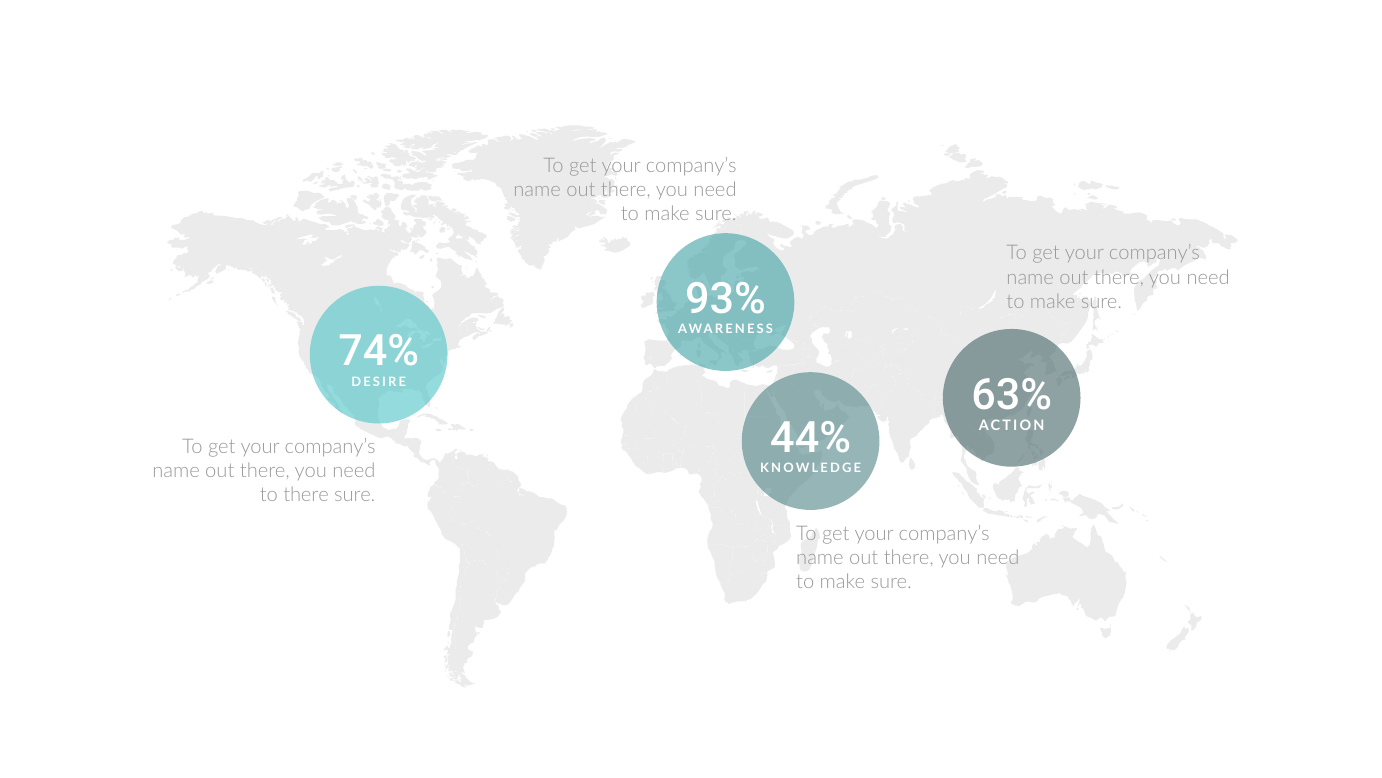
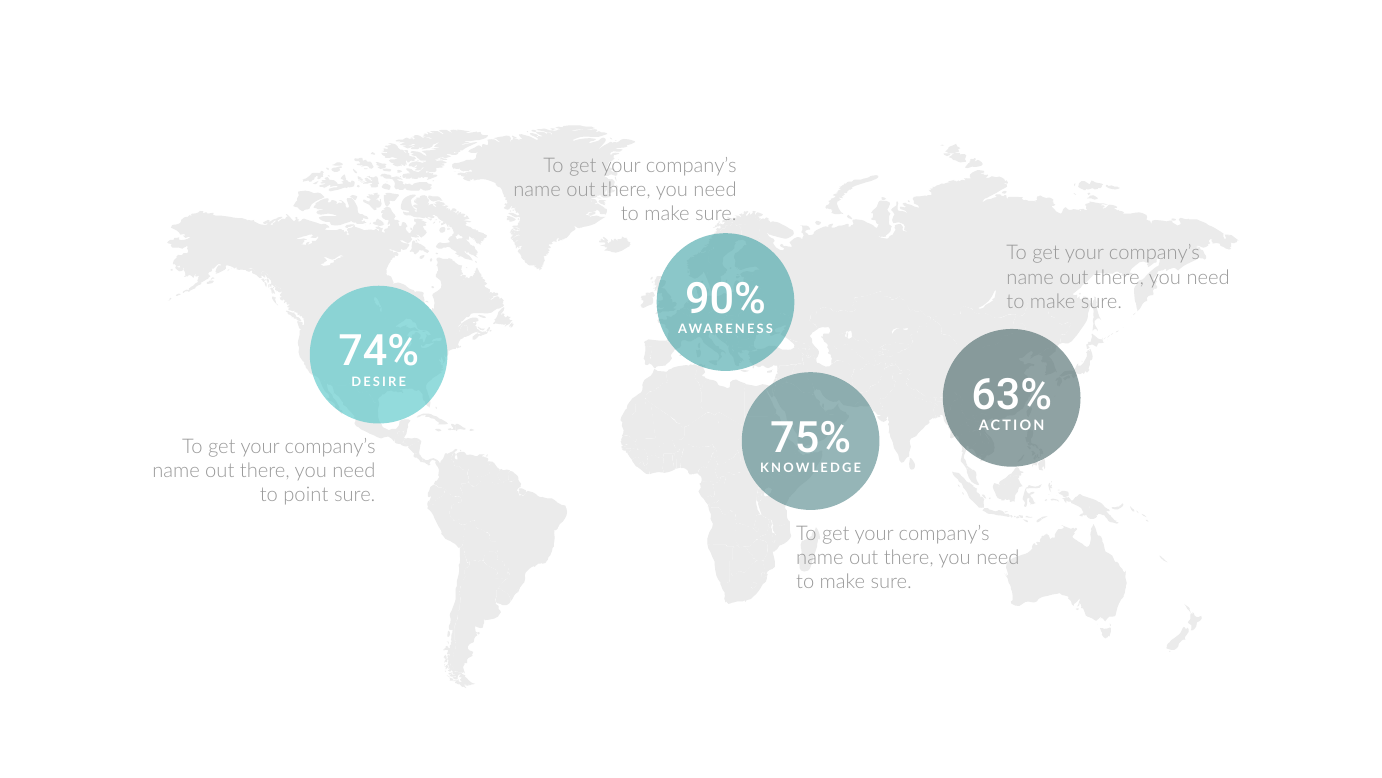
93%: 93% -> 90% (726, 299)
44%: 44% -> 75% (811, 438)
to there: there -> point (306, 495)
